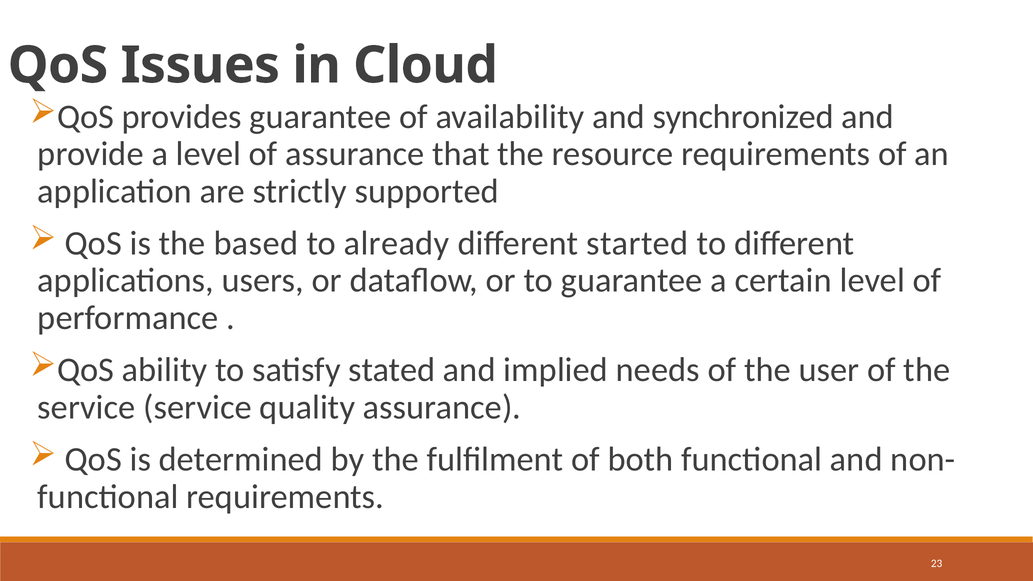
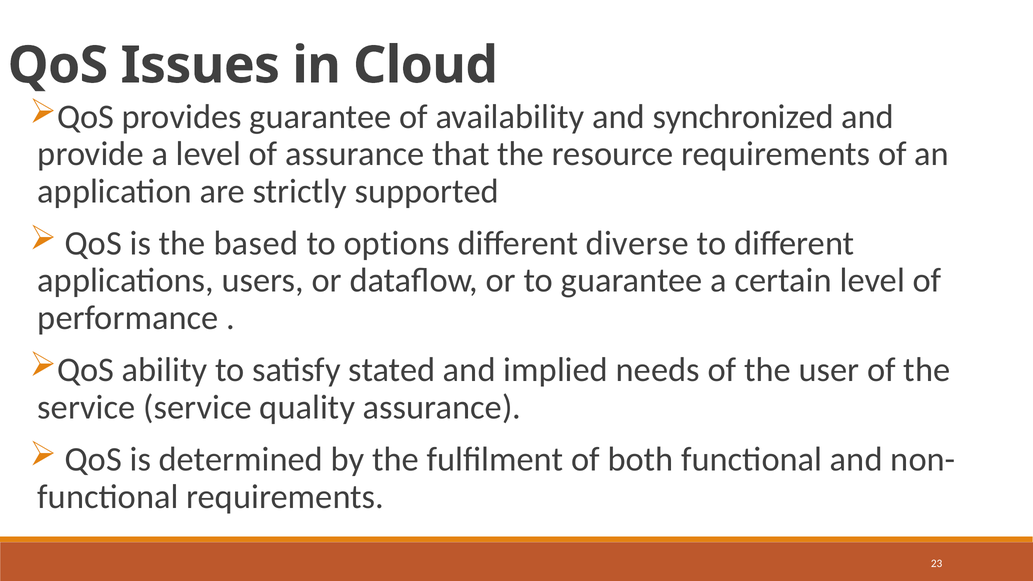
already: already -> options (397, 243)
started: started -> diverse (637, 243)
